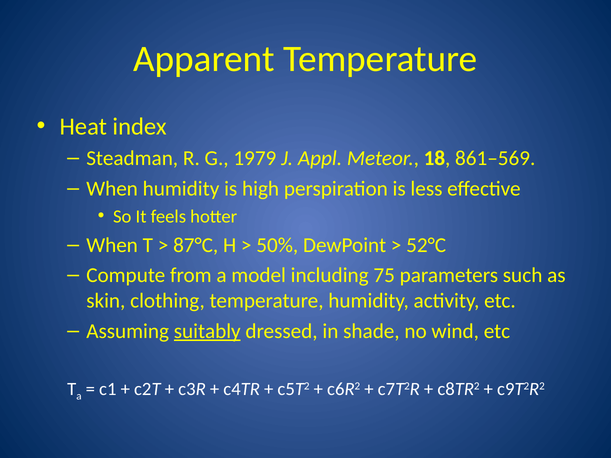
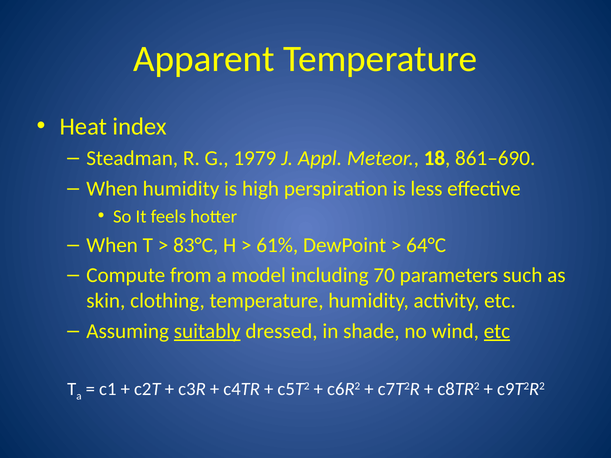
861–569: 861–569 -> 861–690 (495, 158)
87°C: 87°C -> 83°C (196, 245)
50%: 50% -> 61% (277, 245)
52°C: 52°C -> 64°C (426, 245)
75: 75 -> 70 (384, 276)
etc underline: none -> present (497, 331)
